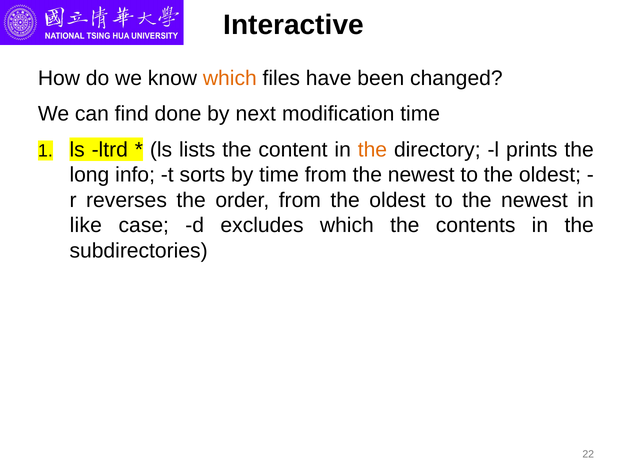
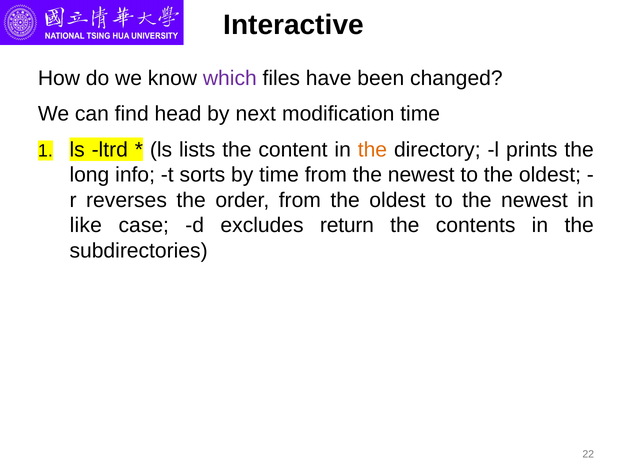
which colour: orange -> purple (230, 78)
done: done -> head (178, 114)
excludes which: which -> return (347, 226)
